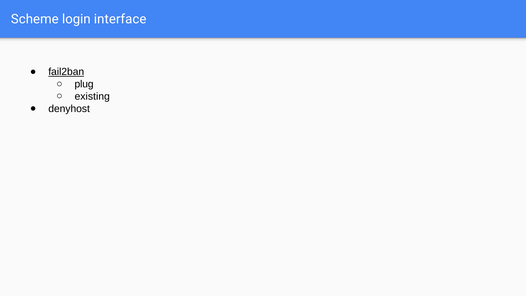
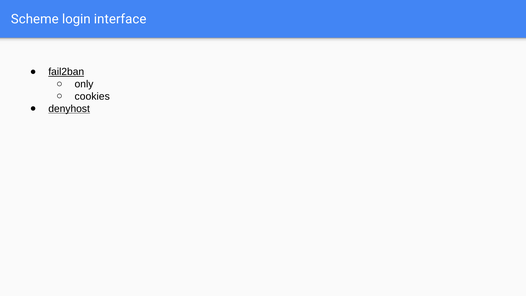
plug: plug -> only (84, 84)
existing: existing -> cookies (92, 96)
denyhost underline: none -> present (69, 109)
